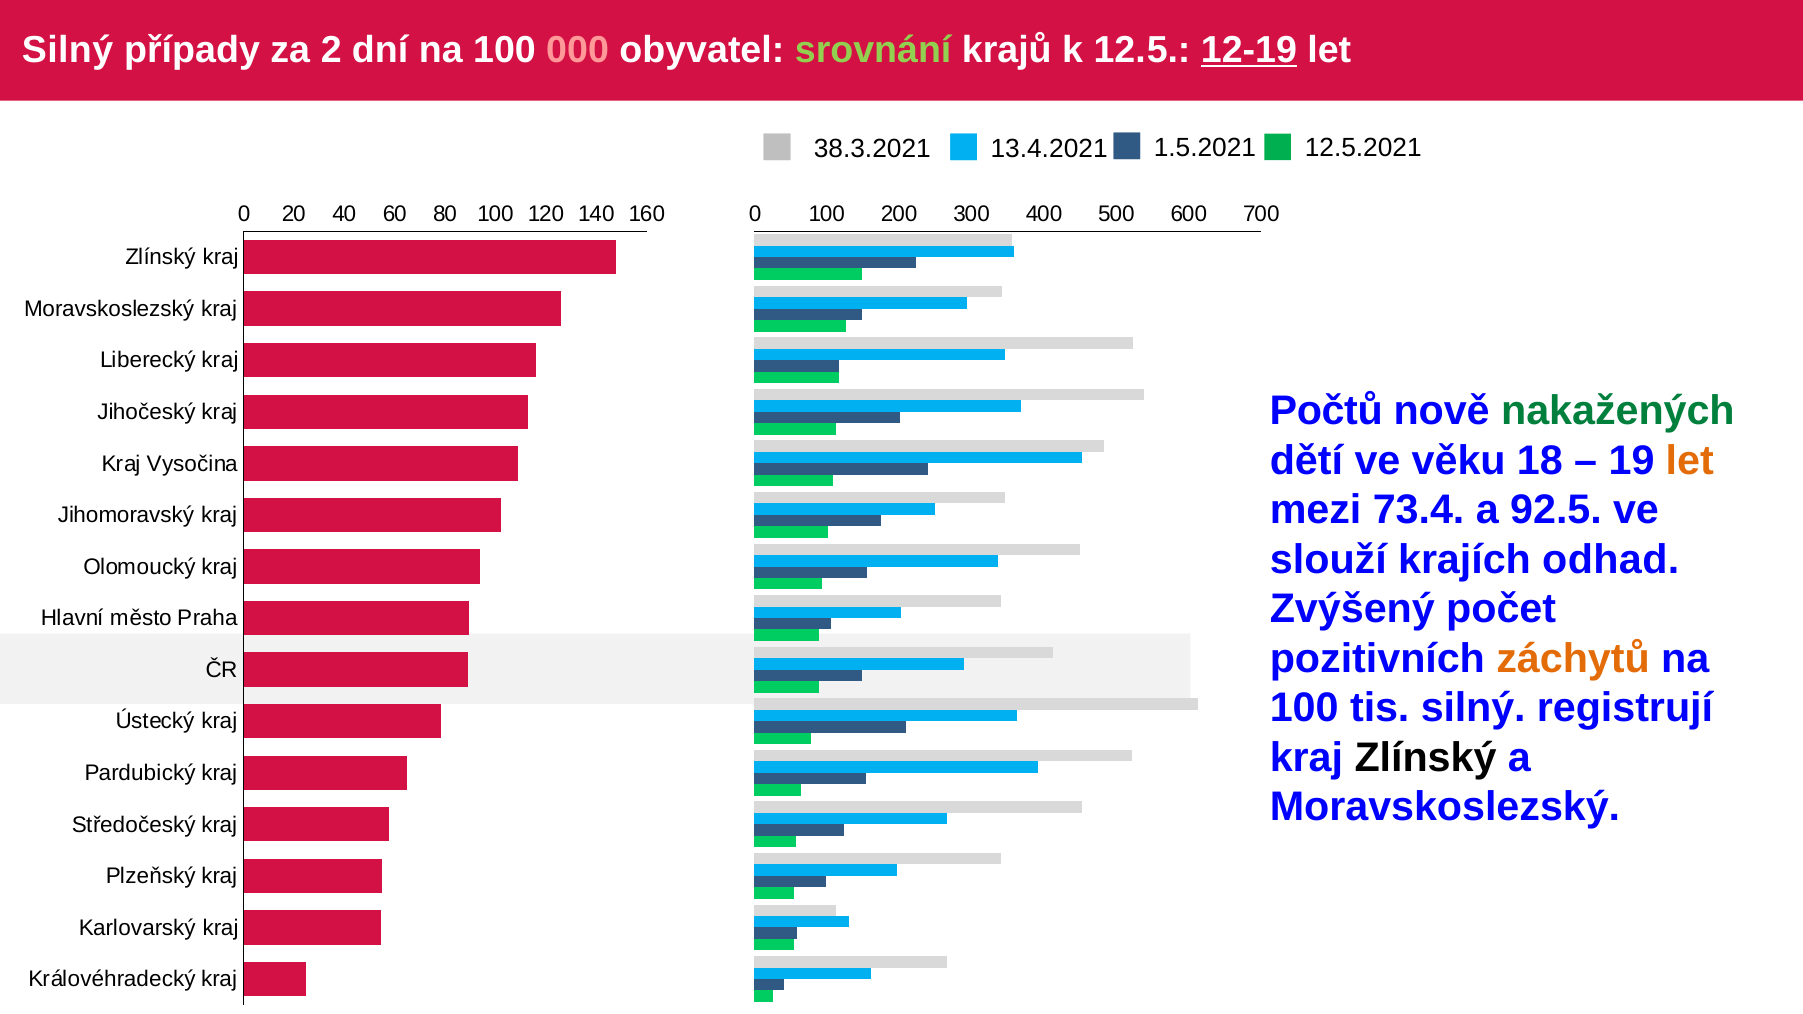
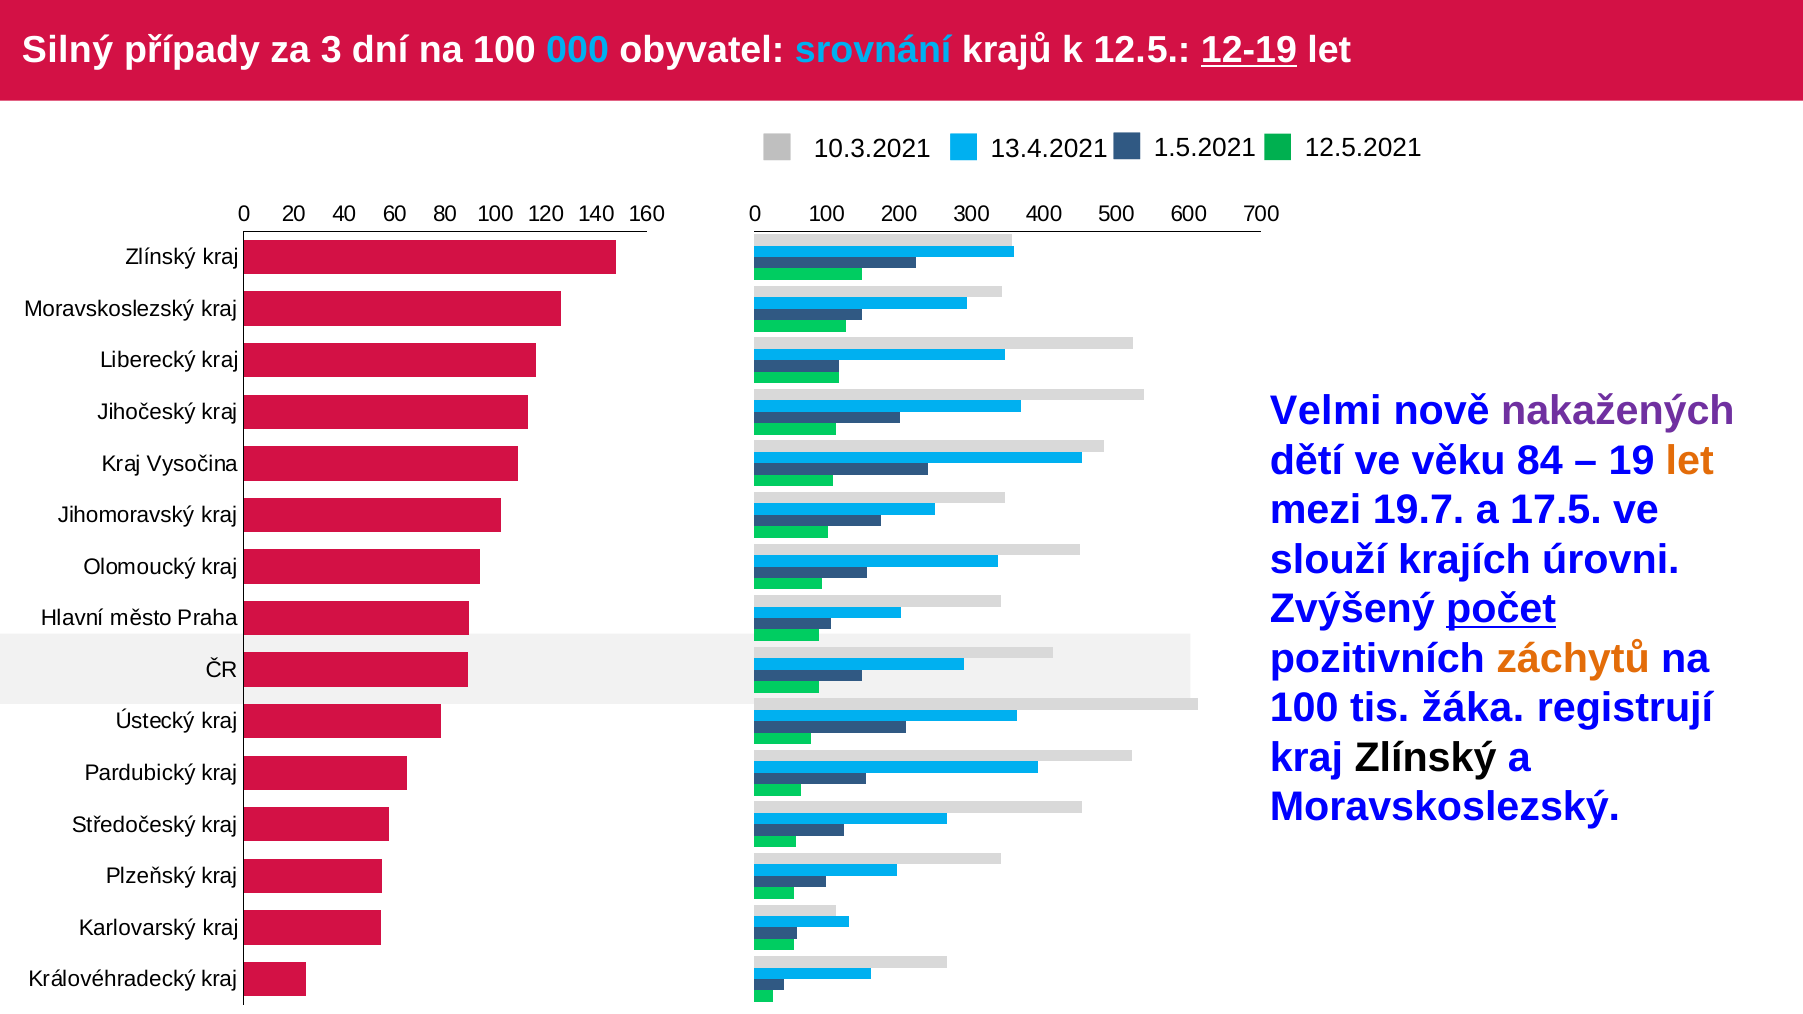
2: 2 -> 3 (331, 50)
000 colour: pink -> light blue (578, 50)
srovnání colour: light green -> light blue (873, 50)
38.3.2021: 38.3.2021 -> 10.3.2021 (872, 149)
Počtů: Počtů -> Velmi (1326, 411)
nakažených colour: green -> purple (1618, 411)
18: 18 -> 84 (1540, 461)
73.4: 73.4 -> 19.7 (1419, 510)
92.5: 92.5 -> 17.5 (1556, 510)
odhad: odhad -> úrovni (1611, 560)
počet underline: none -> present (1501, 609)
tis silný: silný -> žáka (1473, 708)
